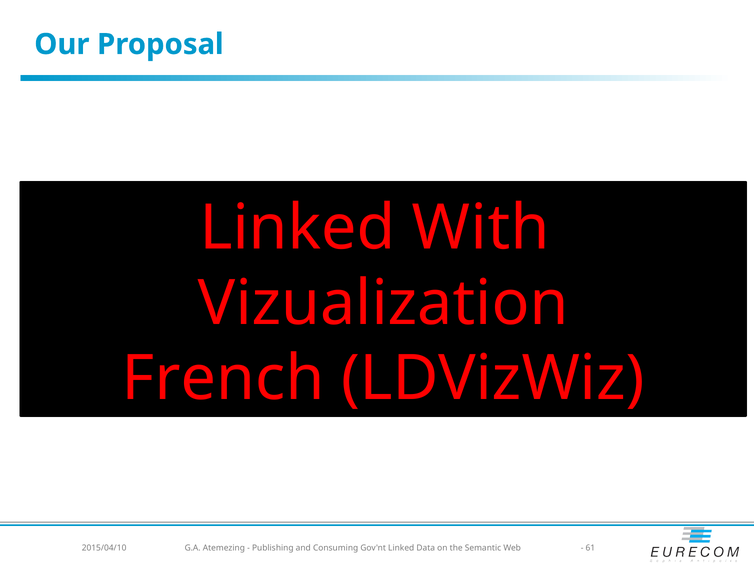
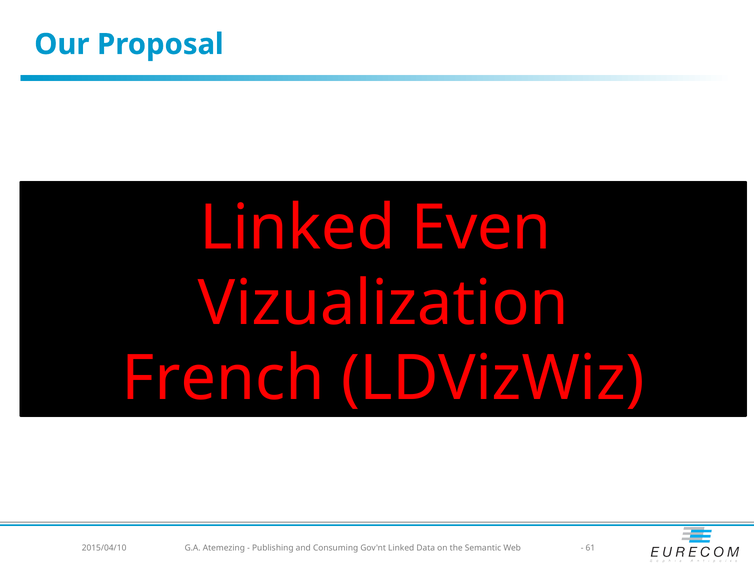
With: With -> Even (481, 228)
